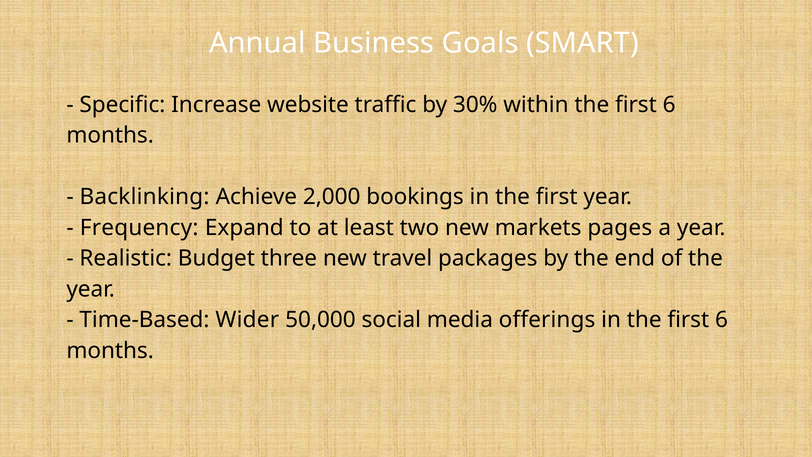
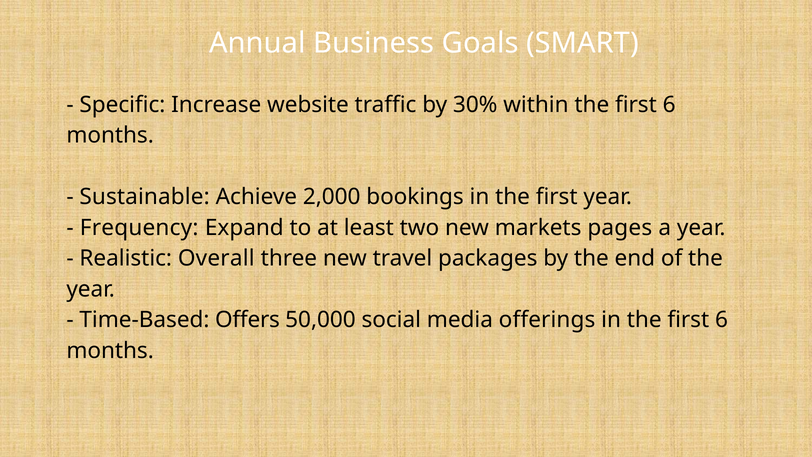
Backlinking: Backlinking -> Sustainable (145, 197)
Budget: Budget -> Overall (216, 258)
Wider: Wider -> Offers (247, 320)
